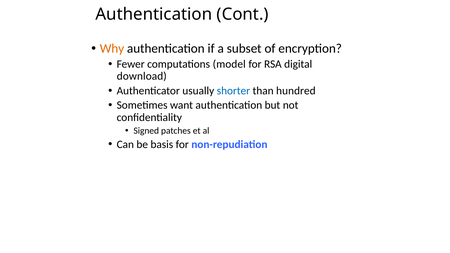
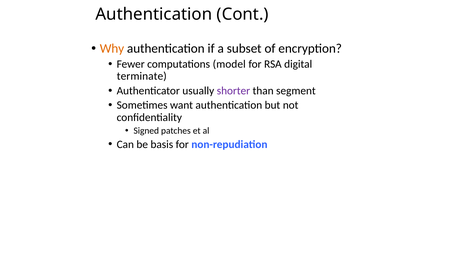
download: download -> terminate (142, 76)
shorter colour: blue -> purple (233, 91)
hundred: hundred -> segment (296, 91)
